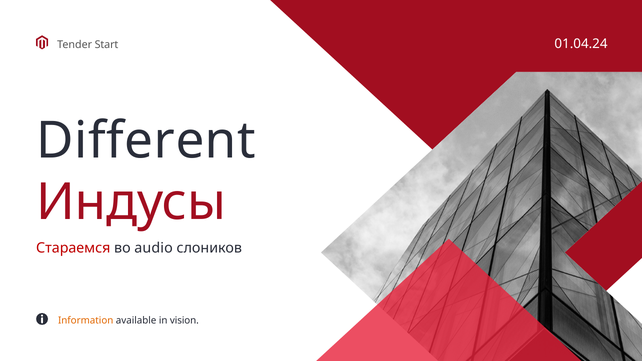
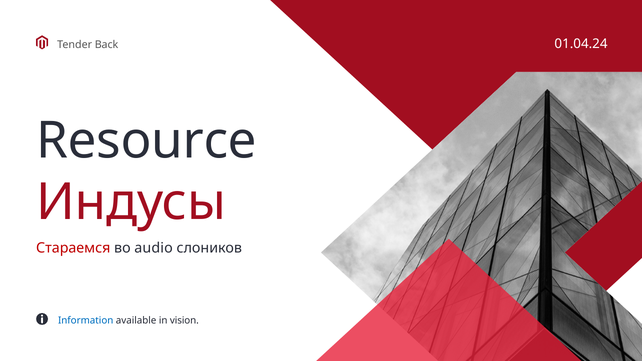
Start: Start -> Back (107, 45)
Different: Different -> Resource (146, 141)
Information colour: orange -> blue (86, 320)
